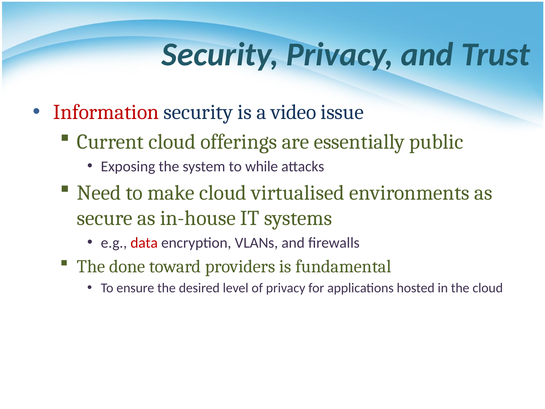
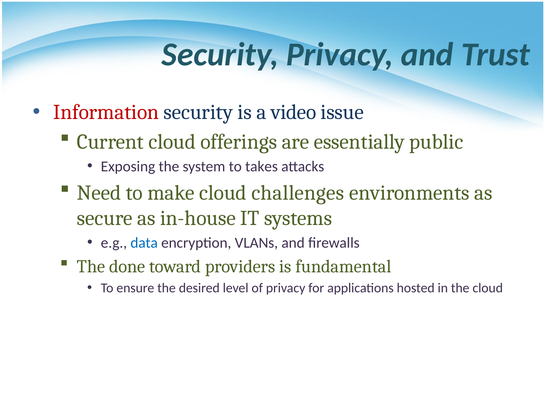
while: while -> takes (262, 166)
virtualised: virtualised -> challenges (298, 193)
data colour: red -> blue (144, 243)
